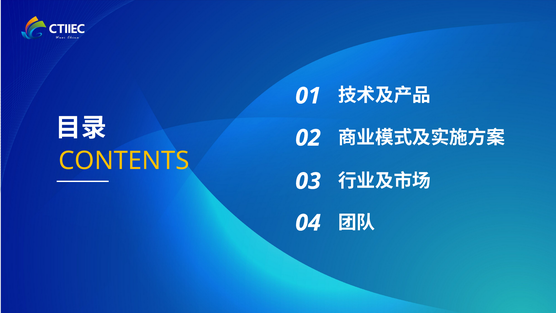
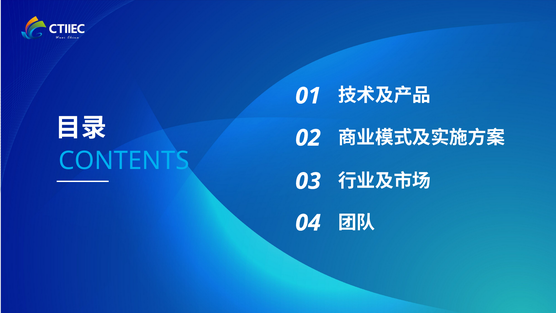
CONTENTS colour: yellow -> light blue (124, 160)
